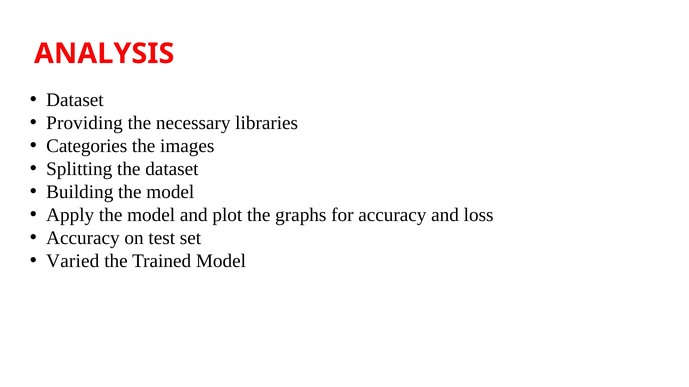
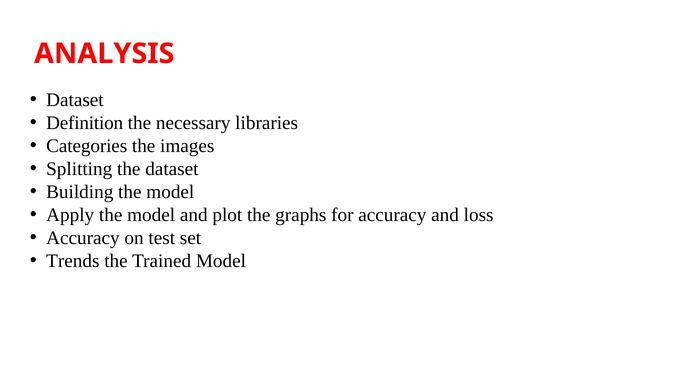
Providing: Providing -> Definition (85, 123)
Varied: Varied -> Trends (73, 261)
